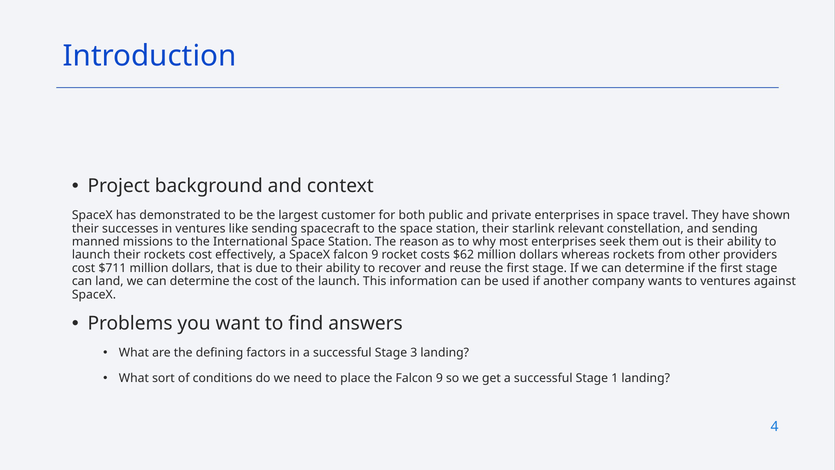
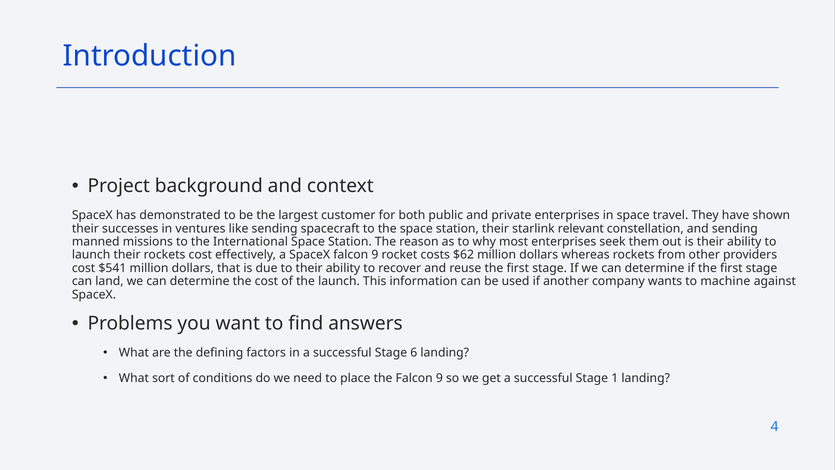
$711: $711 -> $541 (112, 268)
to ventures: ventures -> machine (725, 281)
3: 3 -> 6 (414, 352)
